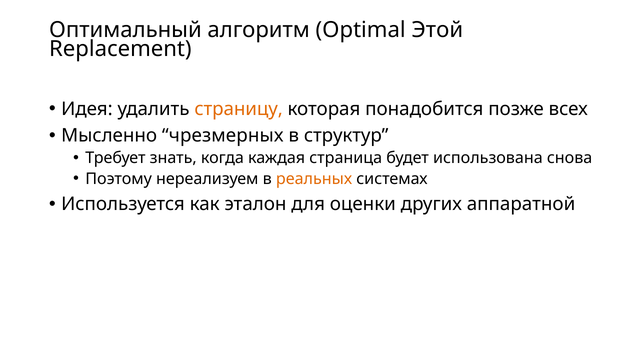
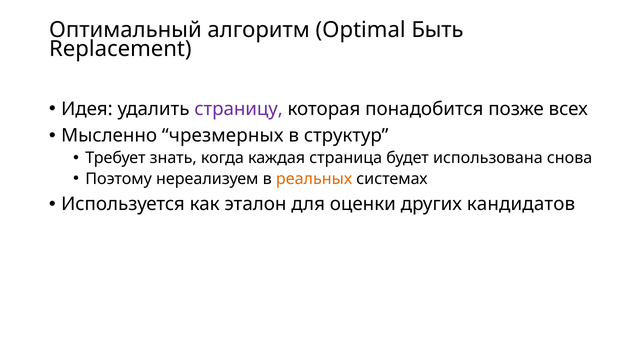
Этой: Этой -> Быть (437, 30)
страницу colour: orange -> purple (239, 109)
аппаратной: аппаратной -> кандидатов (521, 204)
